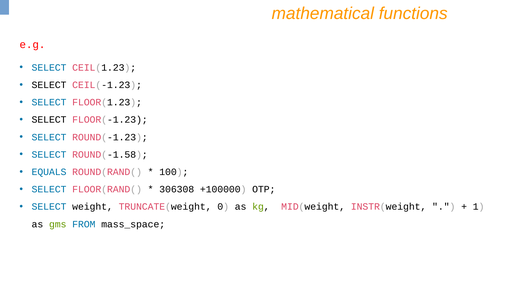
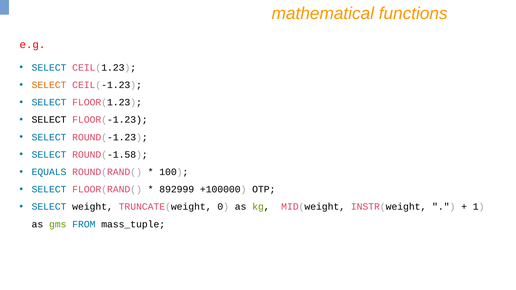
SELECT colour: black -> orange (49, 85)
306308: 306308 -> 892999 (177, 190)
mass_space: mass_space -> mass_tuple (133, 224)
